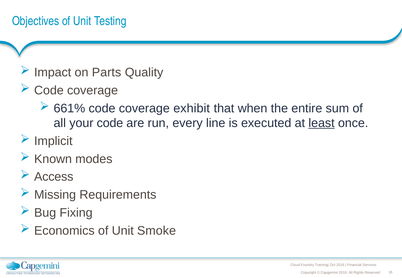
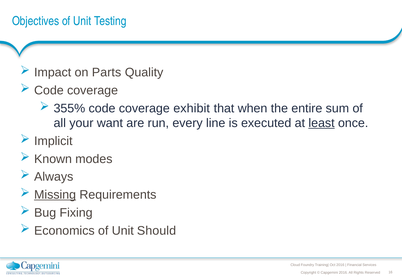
661%: 661% -> 355% (69, 108)
your code: code -> want (110, 123)
Access: Access -> Always (54, 177)
Missing underline: none -> present (55, 195)
Smoke: Smoke -> Should (157, 231)
